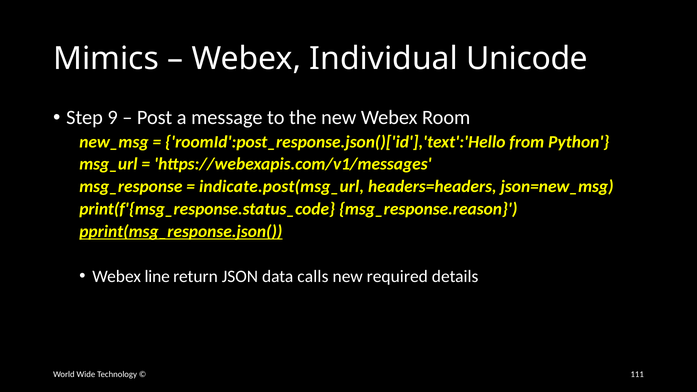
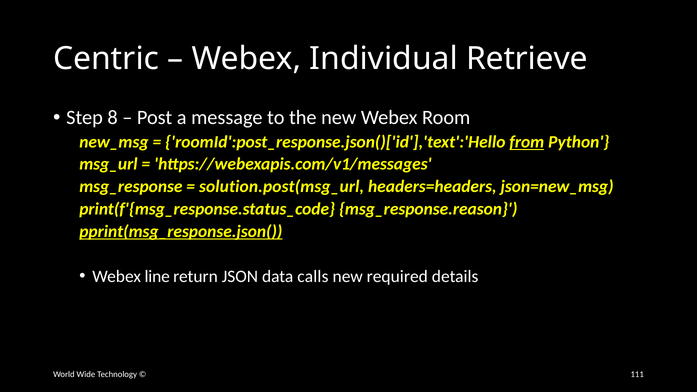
Mimics: Mimics -> Centric (106, 59)
Unicode: Unicode -> Retrieve (527, 59)
9: 9 -> 8 (113, 118)
from underline: none -> present (527, 142)
indicate.post(msg_url: indicate.post(msg_url -> solution.post(msg_url (282, 187)
